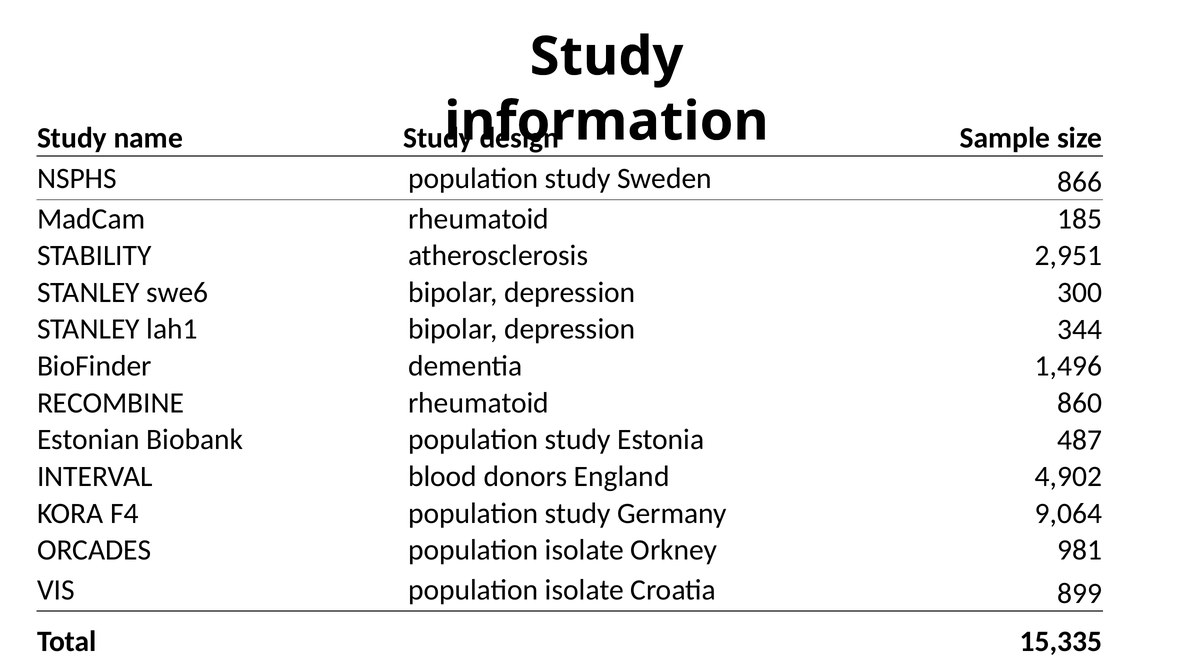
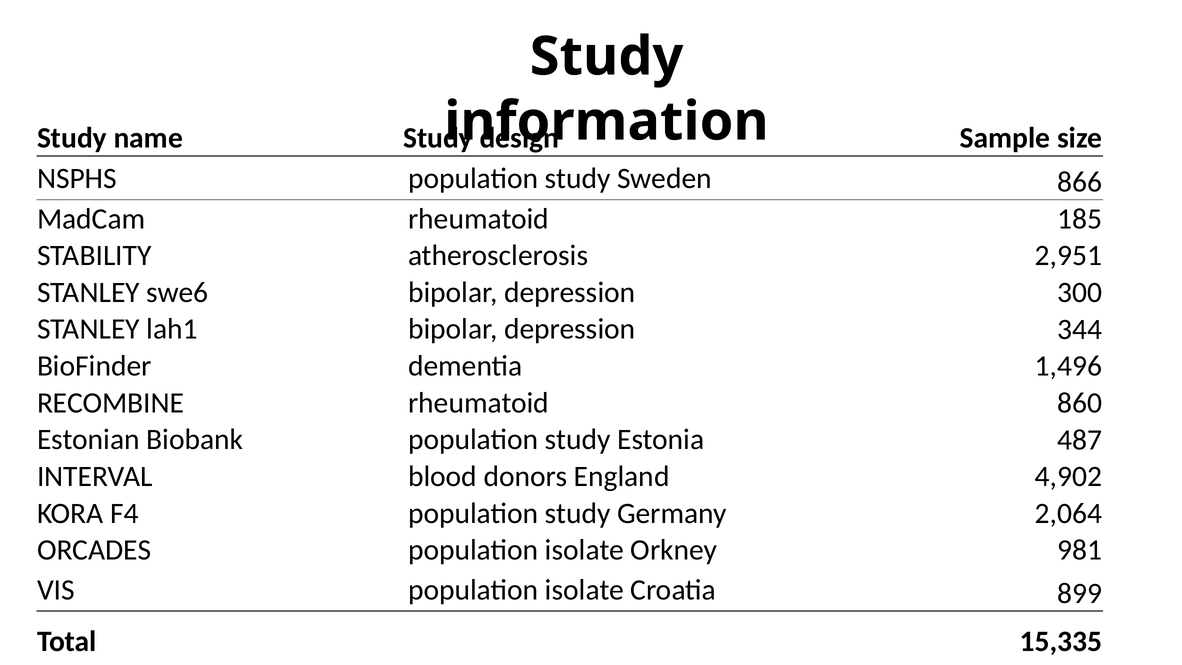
9,064: 9,064 -> 2,064 (1069, 513)
